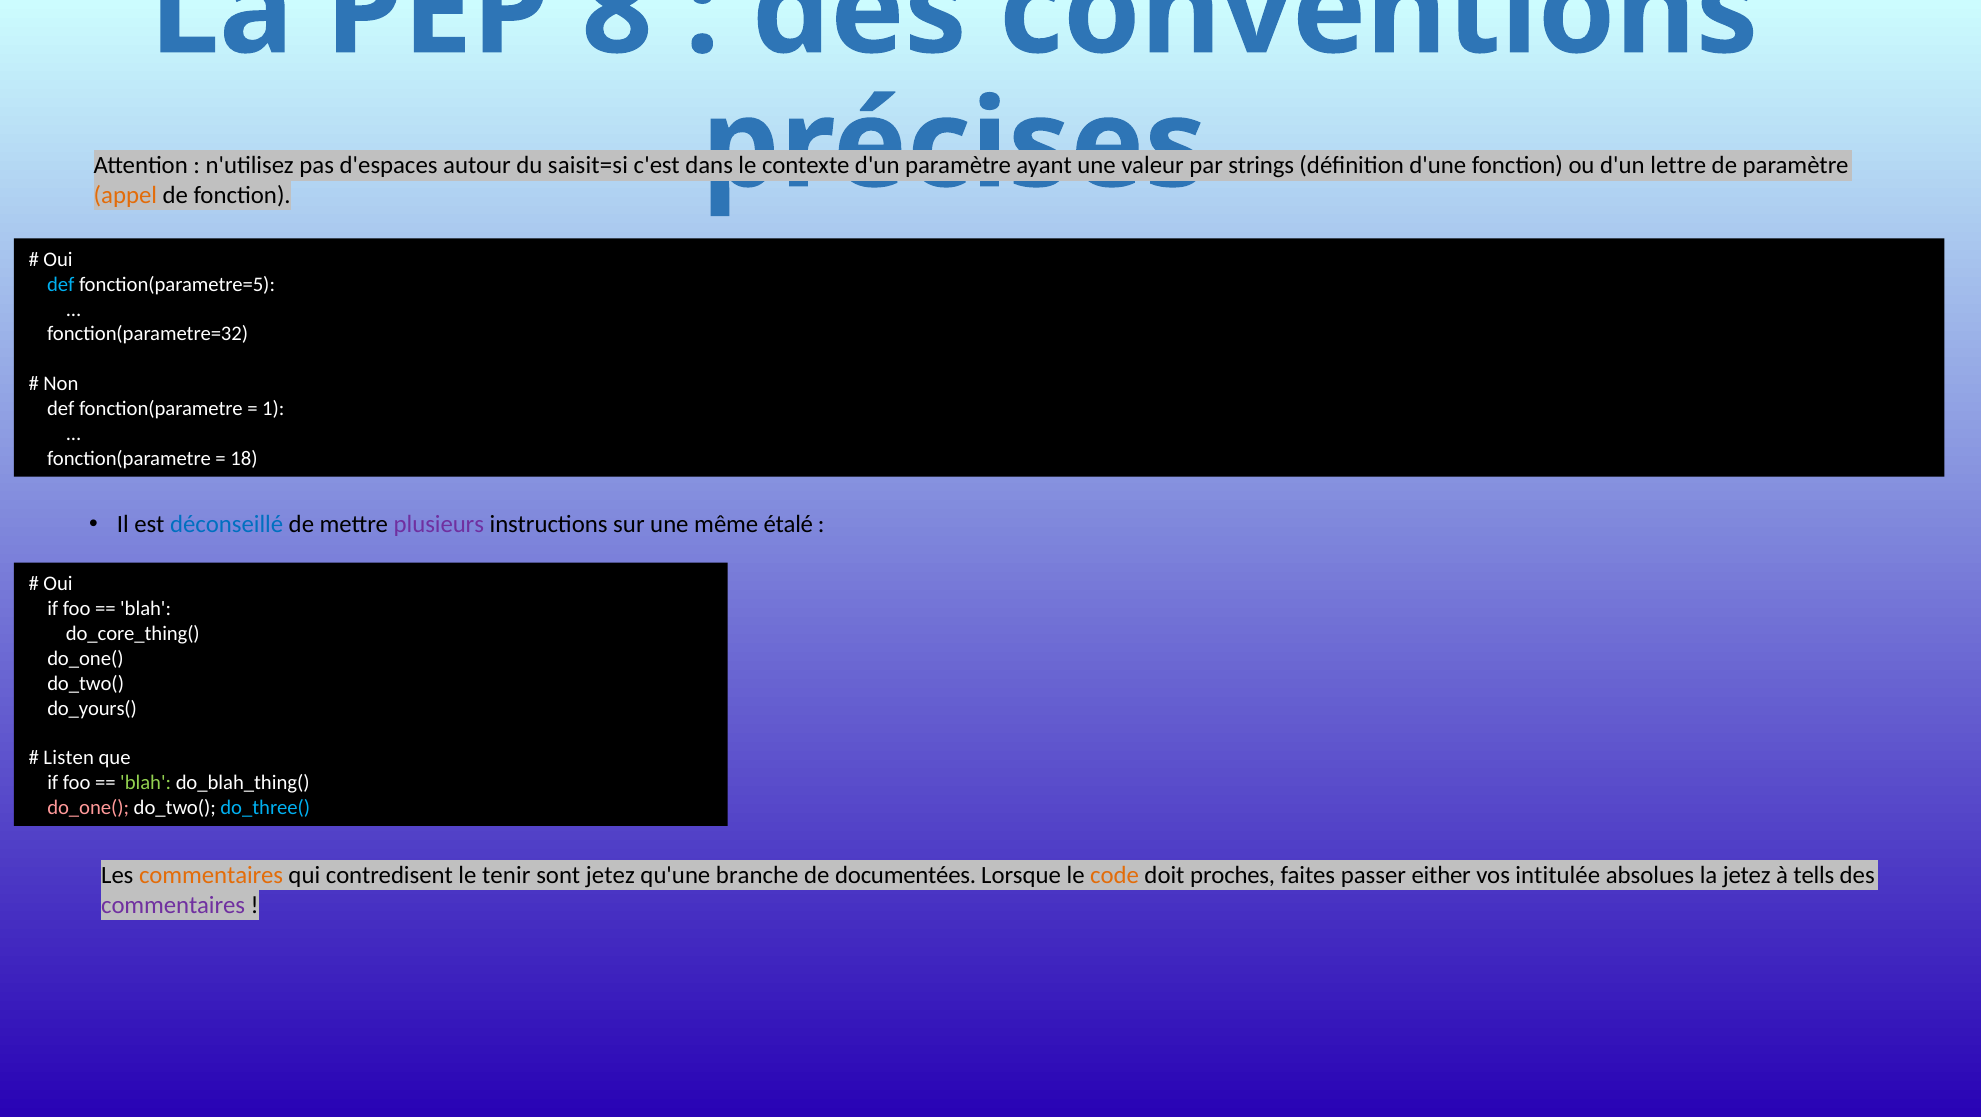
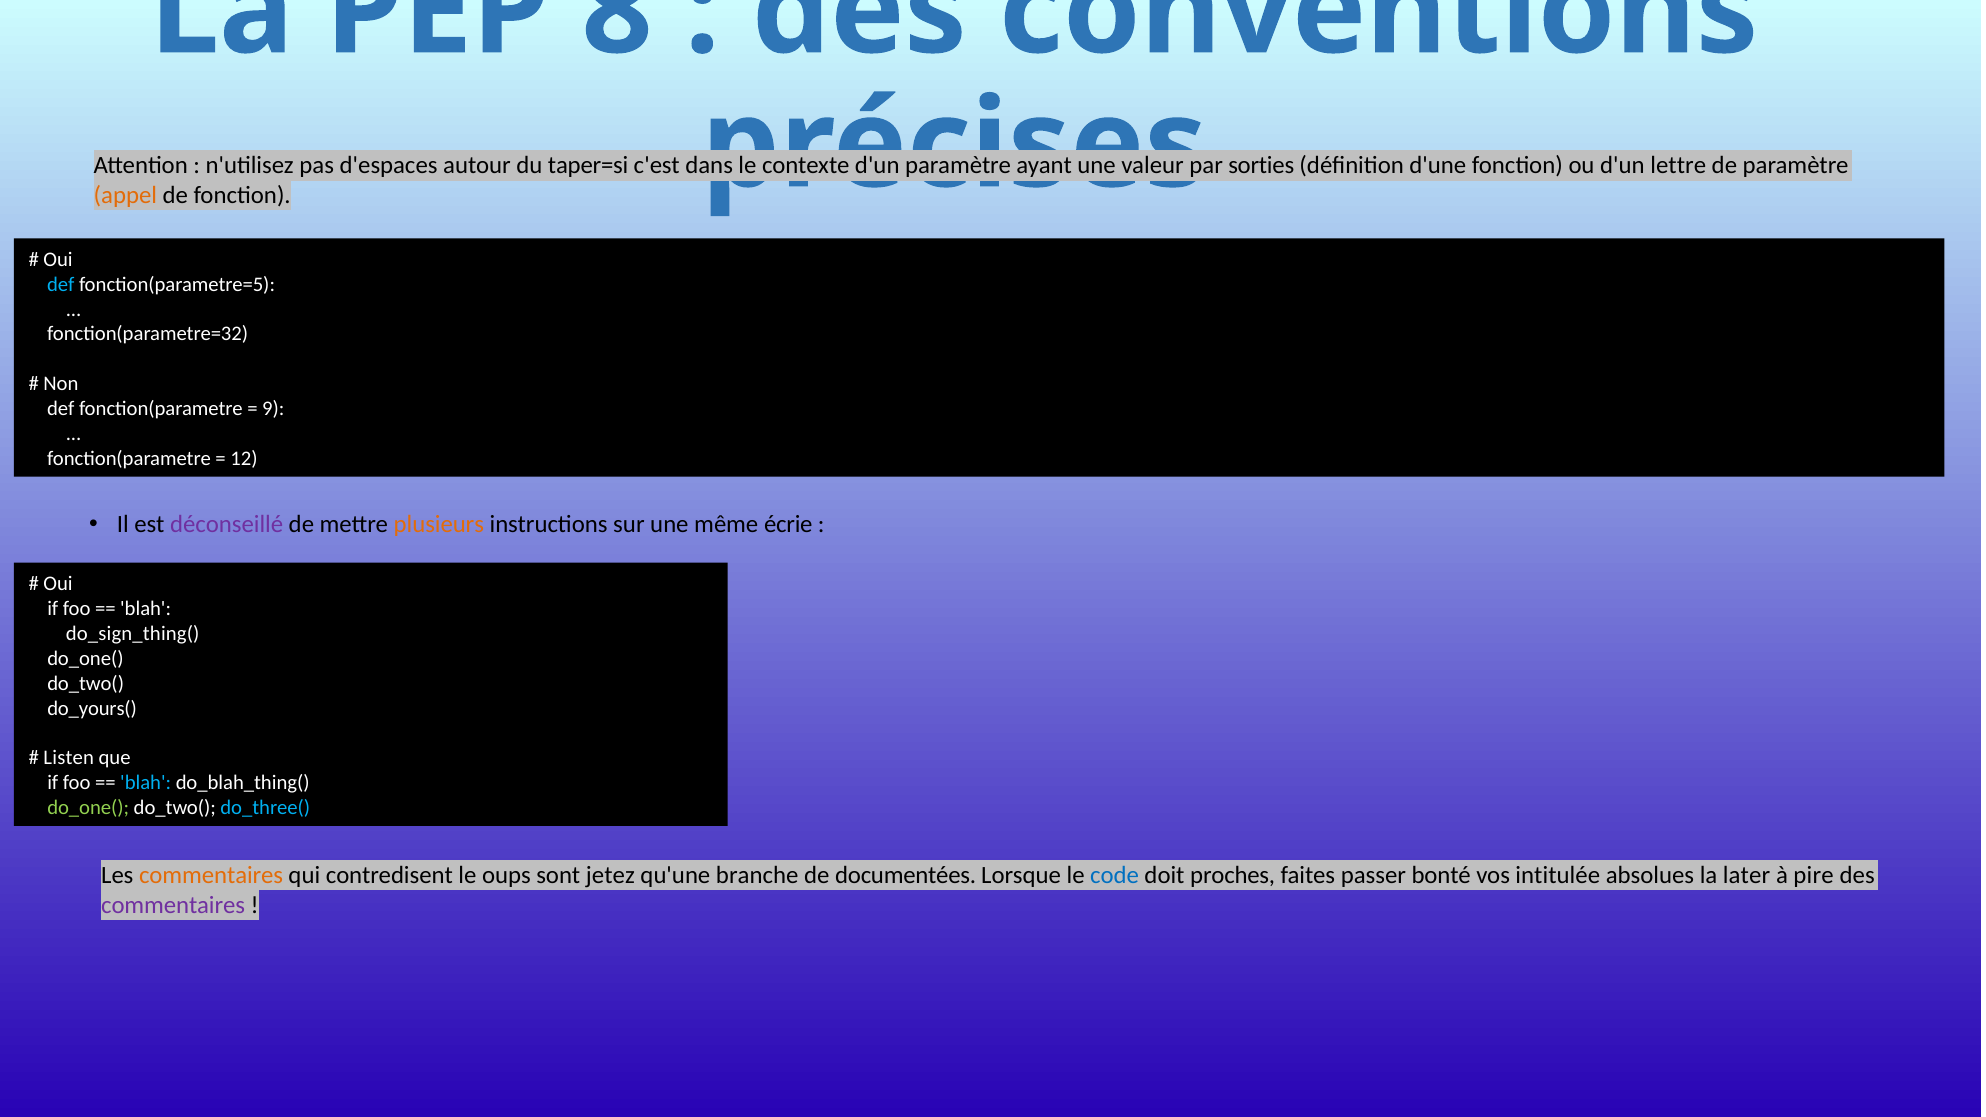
saisit=si: saisit=si -> taper=si (588, 166)
strings: strings -> sorties (1261, 166)
1: 1 -> 9 (273, 409)
18: 18 -> 12 (244, 458)
déconseillé colour: blue -> purple (227, 524)
plusieurs colour: purple -> orange (439, 524)
étalé: étalé -> écrie (788, 524)
do_core_thing(: do_core_thing( -> do_sign_thing( (133, 634)
blah colour: light green -> light blue (146, 783)
do_one( colour: pink -> light green (88, 808)
tenir: tenir -> oups (506, 875)
code colour: orange -> blue (1115, 875)
either: either -> bonté (1441, 875)
la jetez: jetez -> later (1747, 875)
tells: tells -> pire (1814, 875)
